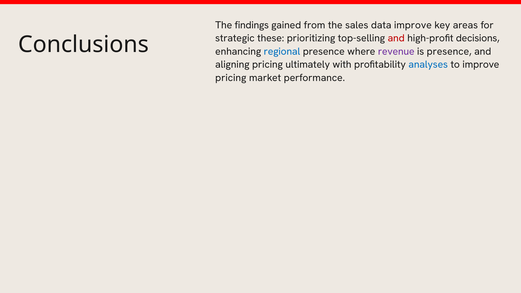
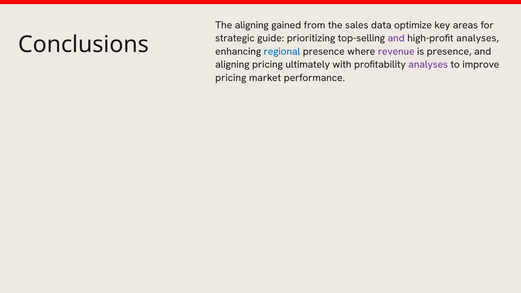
The findings: findings -> aligning (252, 25)
data improve: improve -> optimize (413, 25)
these: these -> guide (271, 38)
and colour: red -> purple (396, 38)
high-profit decisions: decisions -> analyses (478, 38)
analyses colour: blue -> purple (428, 65)
